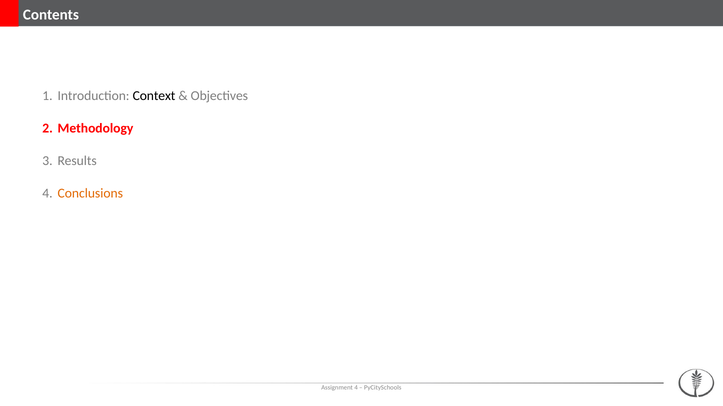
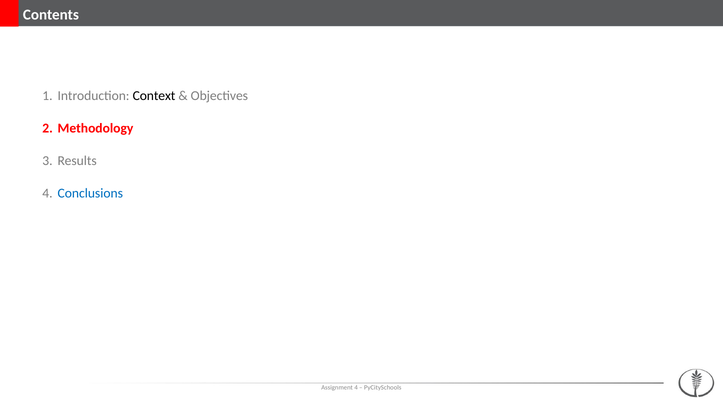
Conclusions colour: orange -> blue (90, 194)
